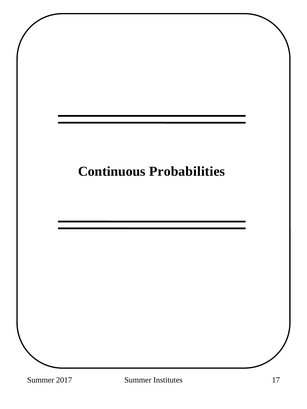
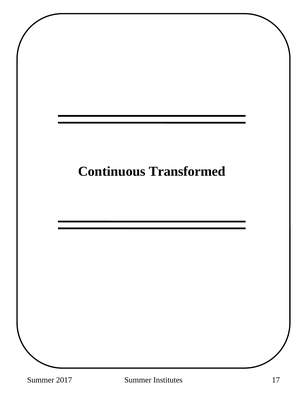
Probabilities: Probabilities -> Transformed (187, 171)
